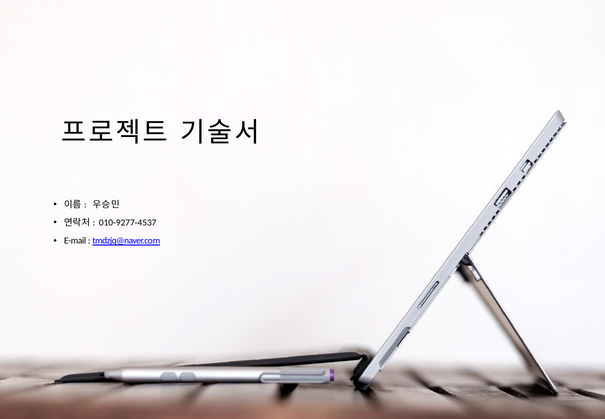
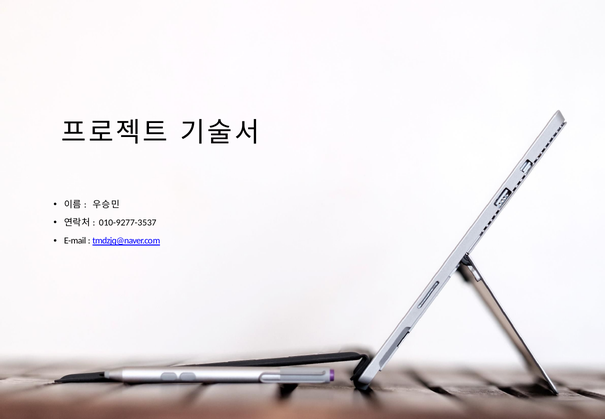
010-9277-4537: 010-9277-4537 -> 010-9277-3537 (128, 223)
